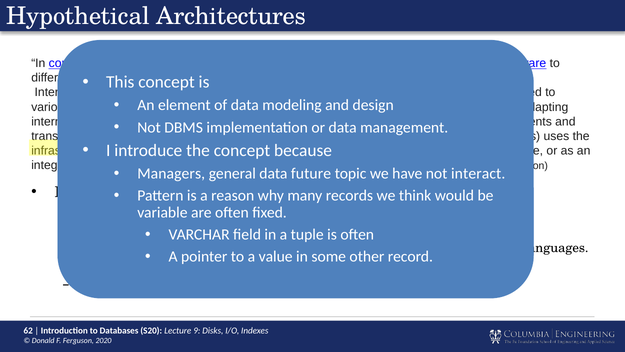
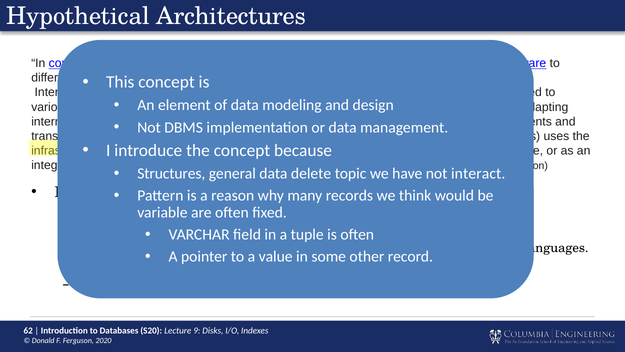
Managers: Managers -> Structures (171, 173)
future: future -> delete (311, 173)
